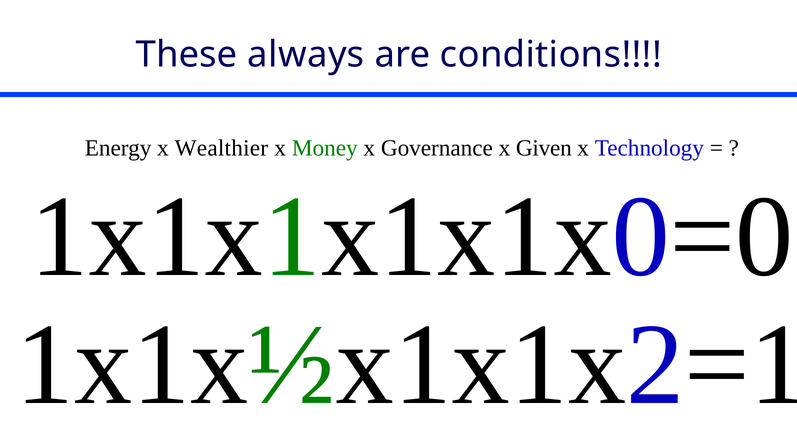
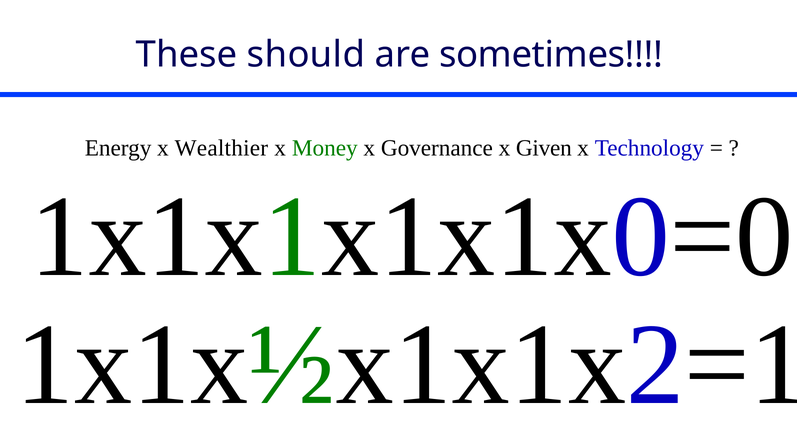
always: always -> should (306, 55)
conditions: conditions -> sometimes (551, 55)
